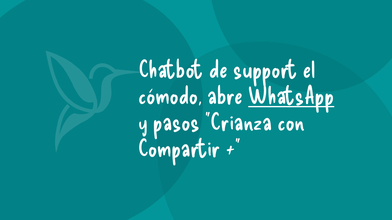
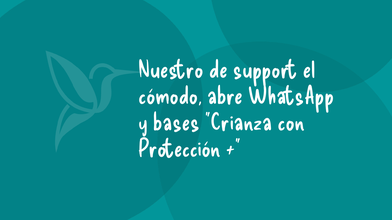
Chatbot: Chatbot -> Nuestro (171, 70)
WhatsApp underline: present -> none (291, 96)
pasos: pasos -> bases (176, 123)
Compartir: Compartir -> Protección (180, 149)
